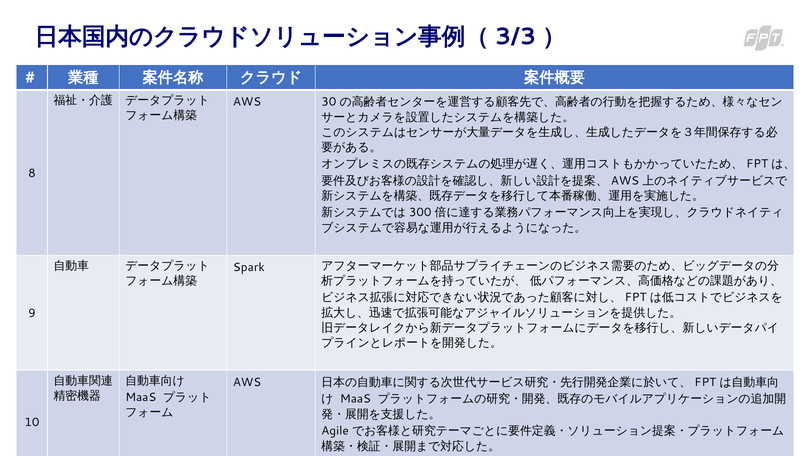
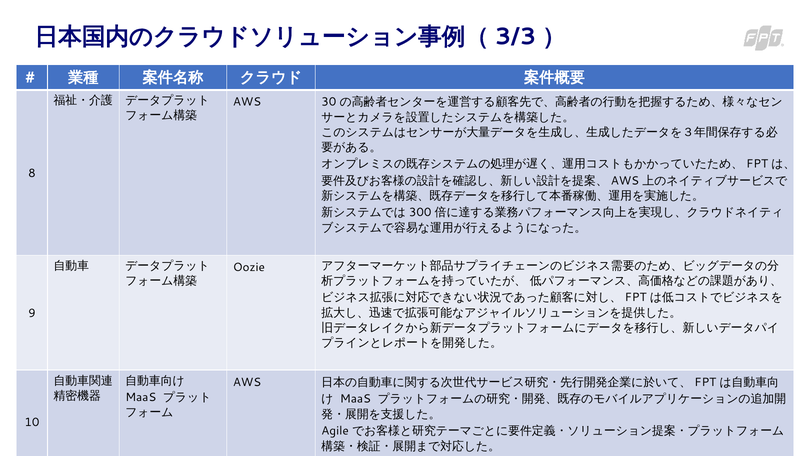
Spark: Spark -> Oozie (249, 267)
